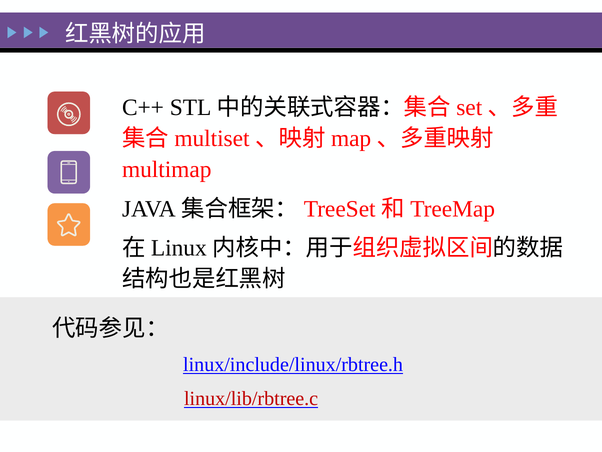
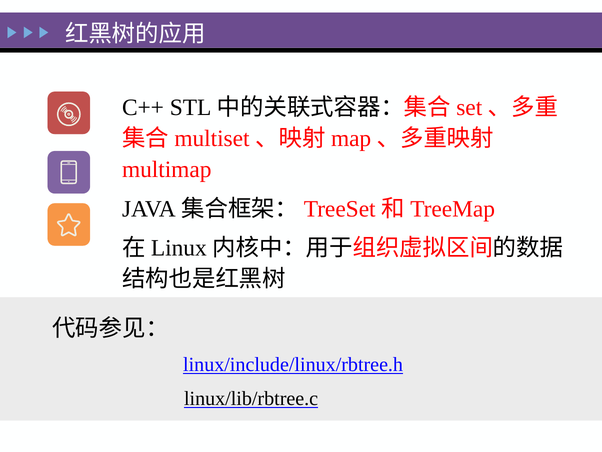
linux/lib/rbtree.c colour: red -> black (251, 398)
